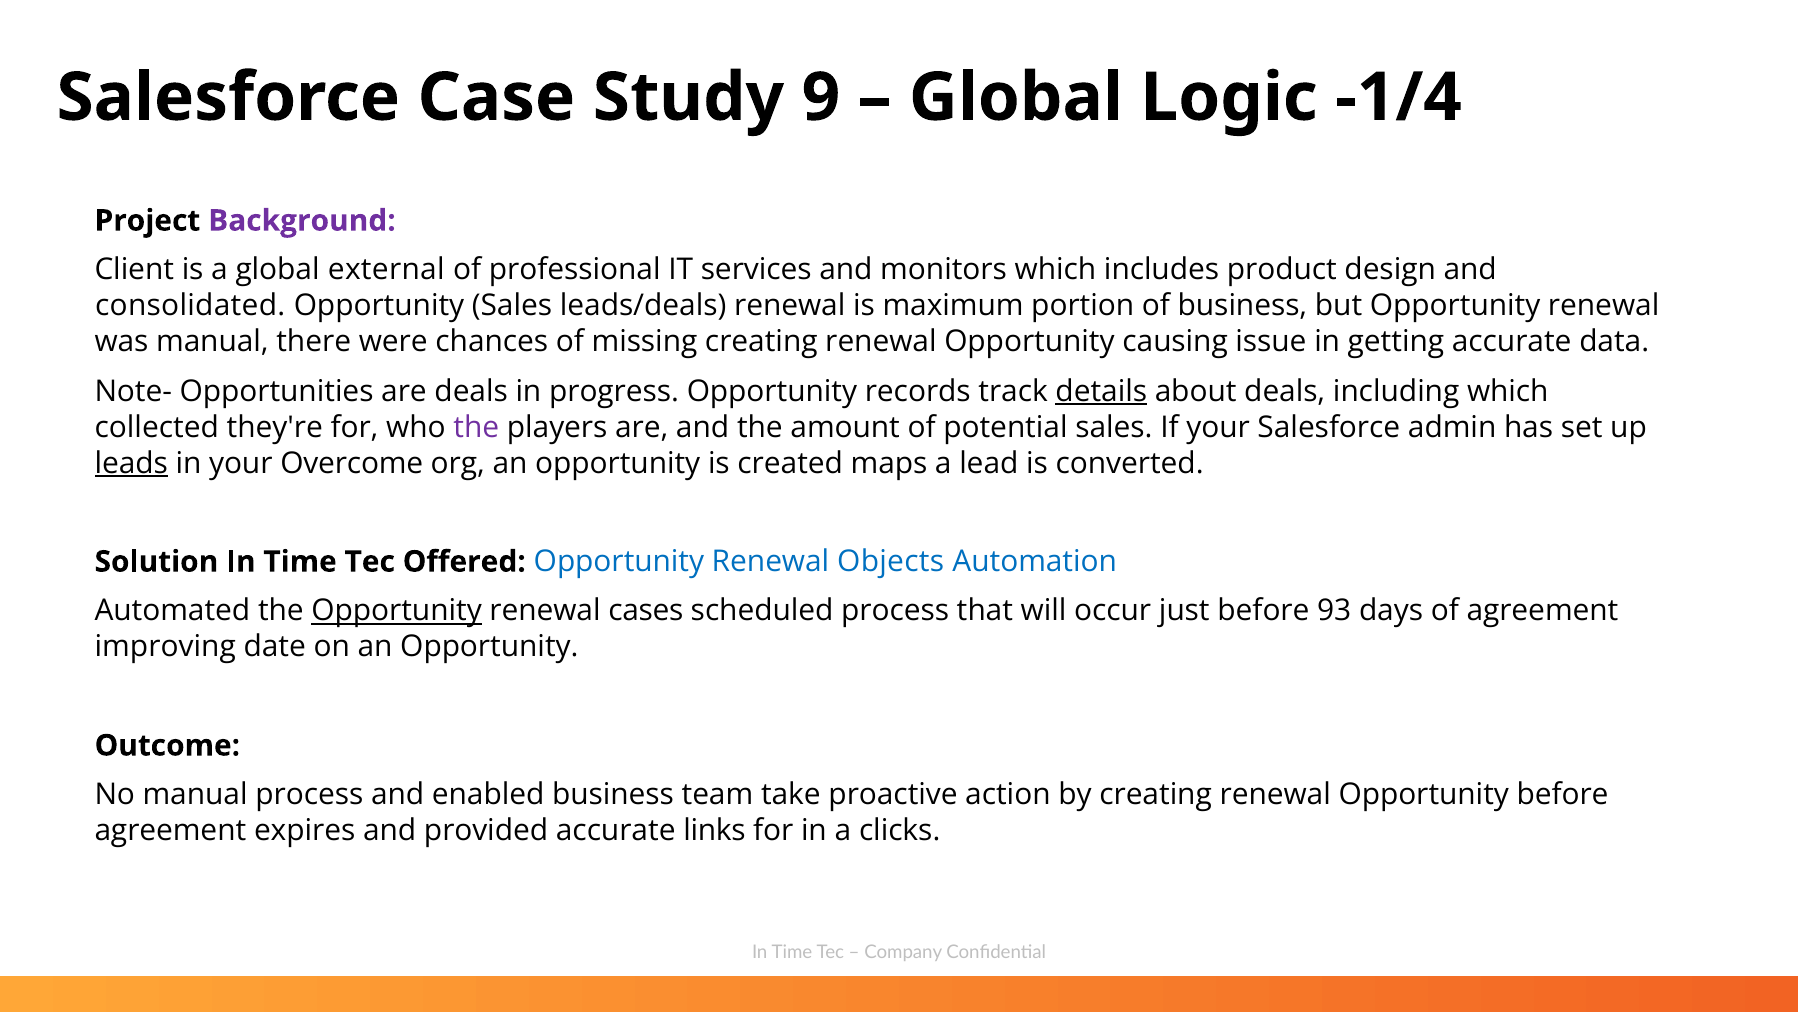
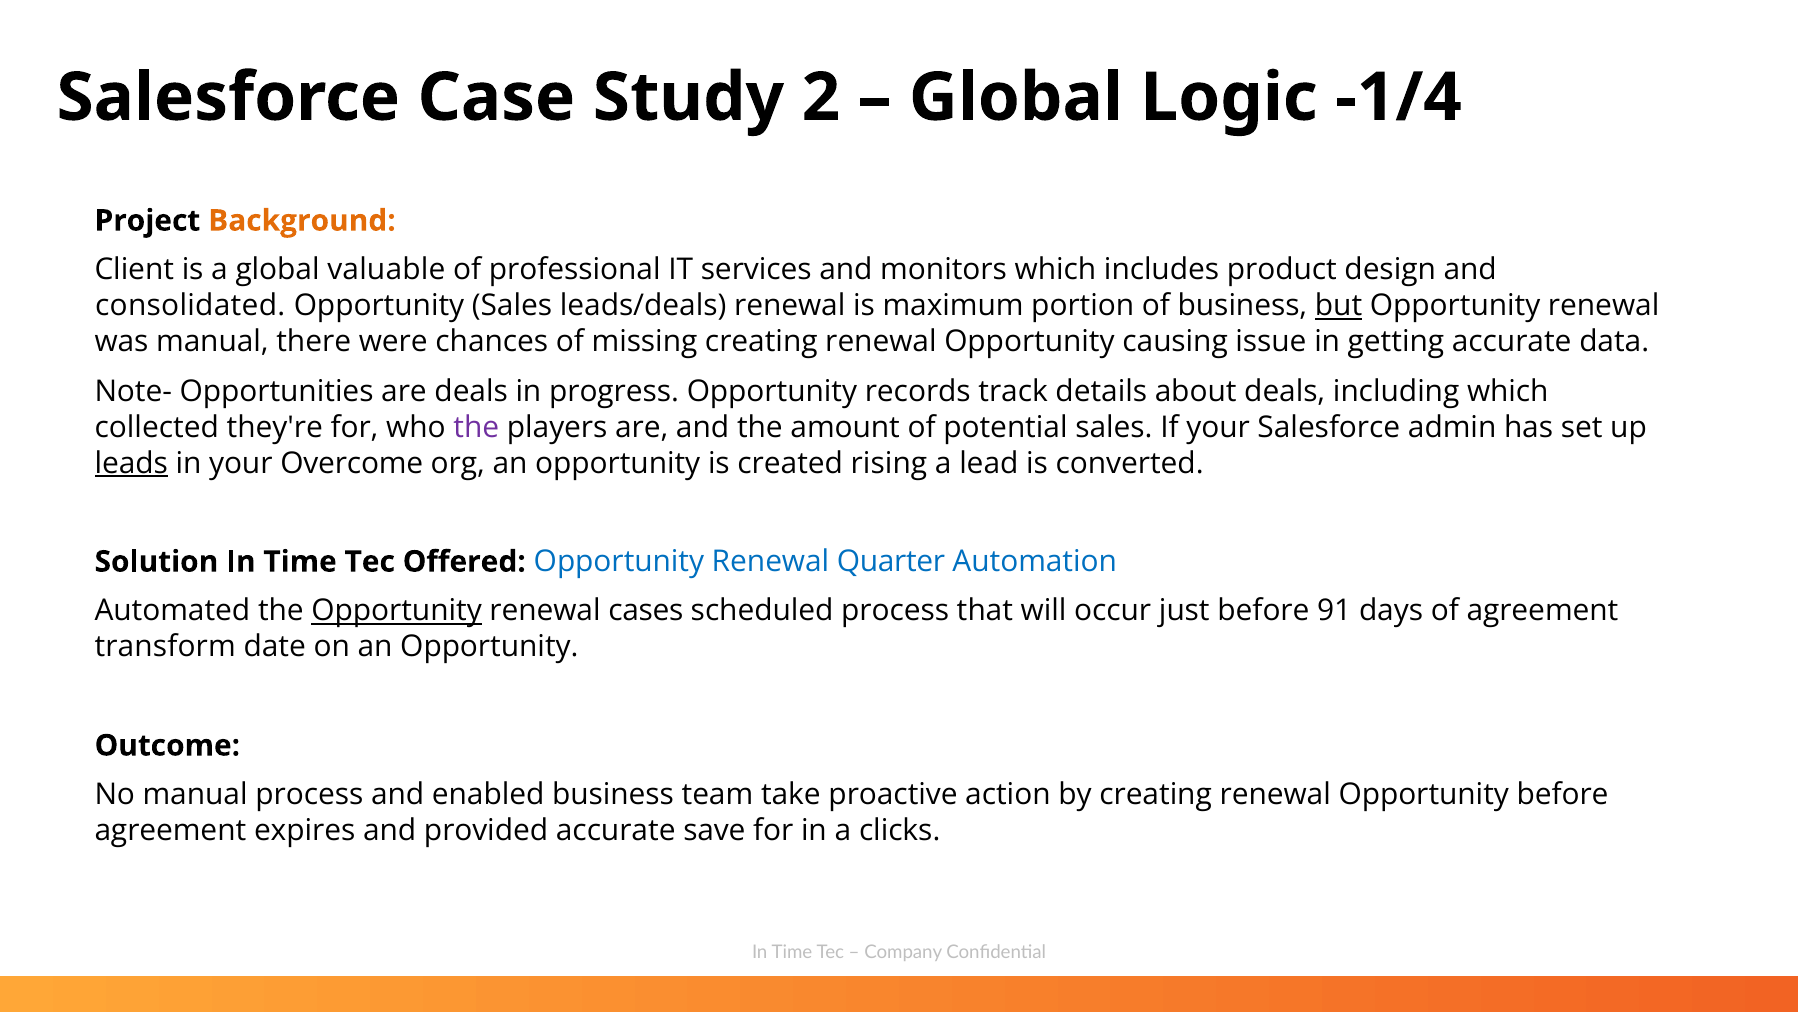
9: 9 -> 2 (821, 98)
Background colour: purple -> orange (302, 221)
external: external -> valuable (386, 270)
but underline: none -> present (1339, 306)
details underline: present -> none (1101, 391)
maps: maps -> rising (889, 463)
Objects: Objects -> Quarter (891, 561)
93: 93 -> 91 (1334, 611)
improving: improving -> transform (165, 647)
links: links -> save (714, 830)
